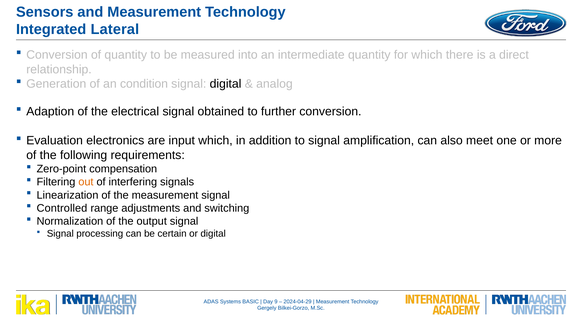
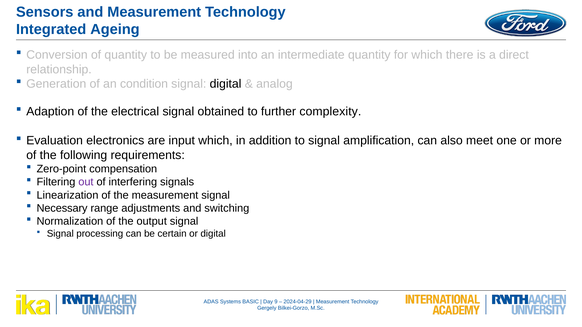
Lateral: Lateral -> Ageing (115, 29)
further conversion: conversion -> complexity (330, 112)
out colour: orange -> purple (86, 182)
Controlled: Controlled -> Necessary (62, 208)
